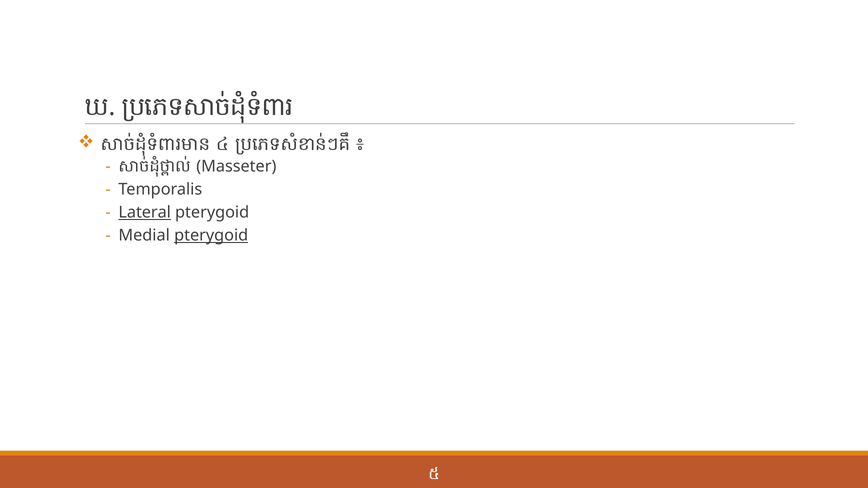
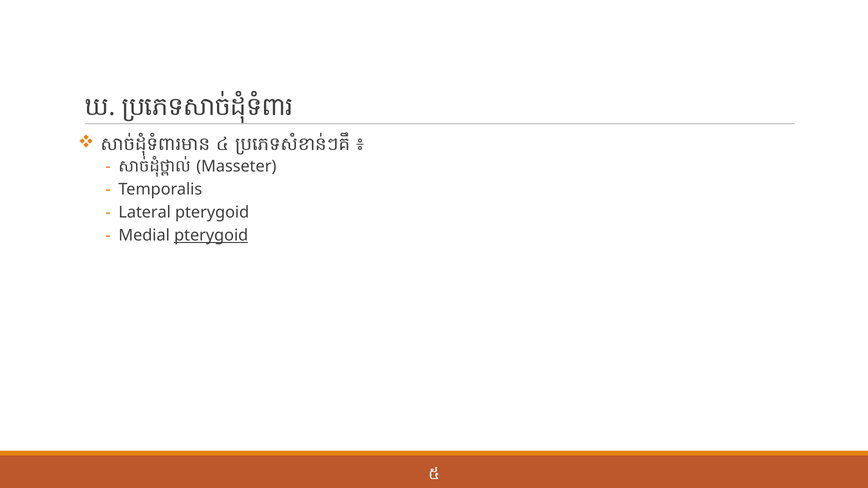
Lateral underline: present -> none (145, 213)
